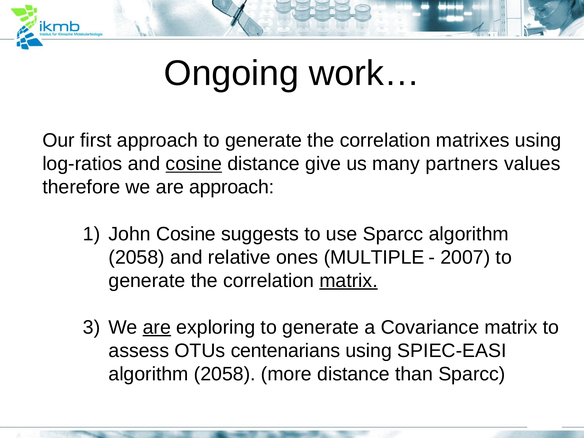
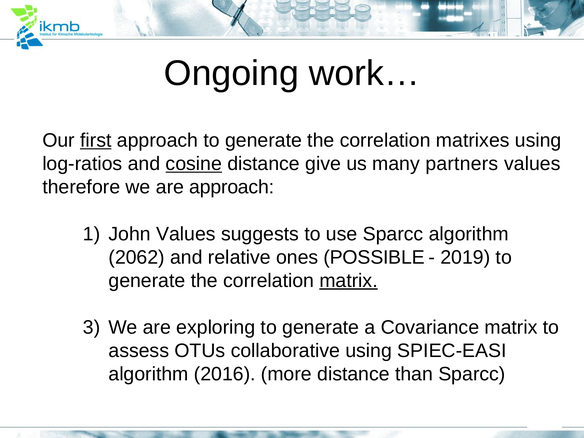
first underline: none -> present (96, 140)
John Cosine: Cosine -> Values (186, 234)
2058: 2058 -> 2062 (137, 257)
MULTIPLE: MULTIPLE -> POSSIBLE (374, 257)
2007: 2007 -> 2019 (465, 257)
are underline: present -> none (157, 327)
centenarians: centenarians -> collaborative (285, 351)
2058: 2058 -> 2016 (225, 374)
